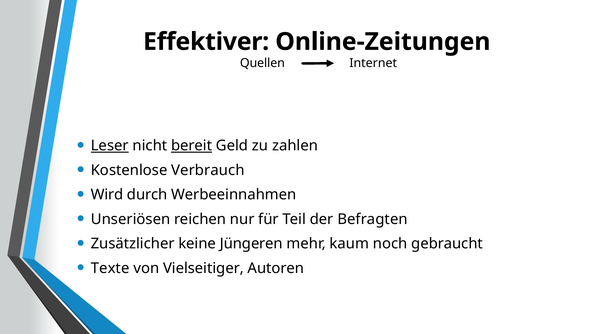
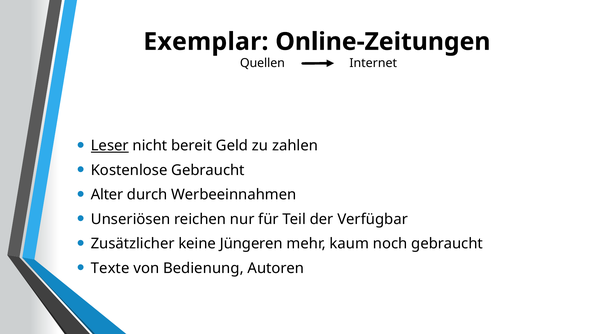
Effektiver: Effektiver -> Exemplar (206, 42)
bereit underline: present -> none (192, 146)
Kostenlose Verbrauch: Verbrauch -> Gebraucht (208, 171)
Wird: Wird -> Alter (107, 195)
Befragten: Befragten -> Verfügbar (373, 220)
Vielseitiger: Vielseitiger -> Bedienung (203, 269)
